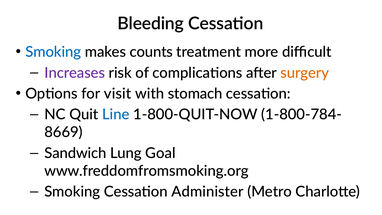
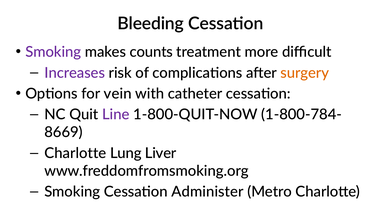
Smoking colour: blue -> purple (53, 52)
visit: visit -> vein (118, 94)
stomach: stomach -> catheter (195, 94)
Line colour: blue -> purple (116, 114)
Sandwich: Sandwich -> Charlotte (75, 153)
Goal: Goal -> Liver (161, 153)
